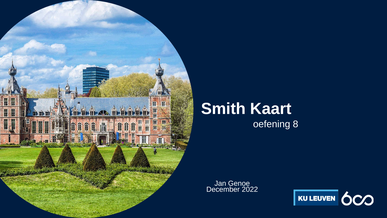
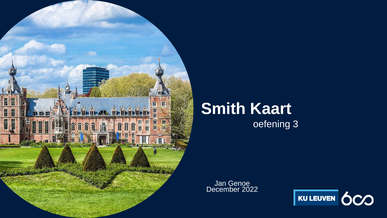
8: 8 -> 3 (296, 124)
